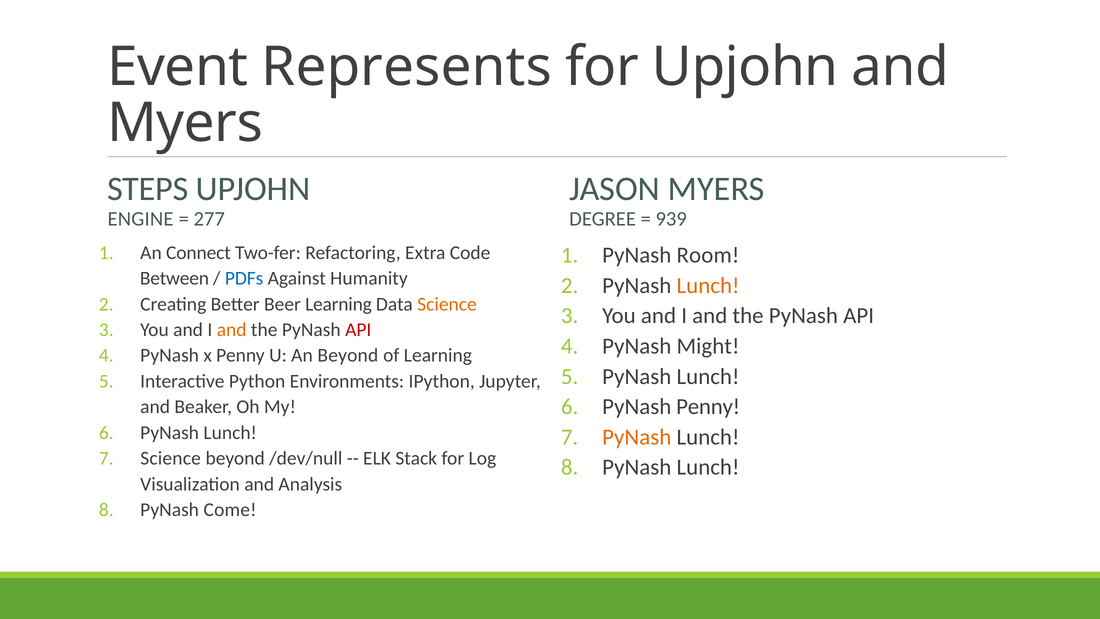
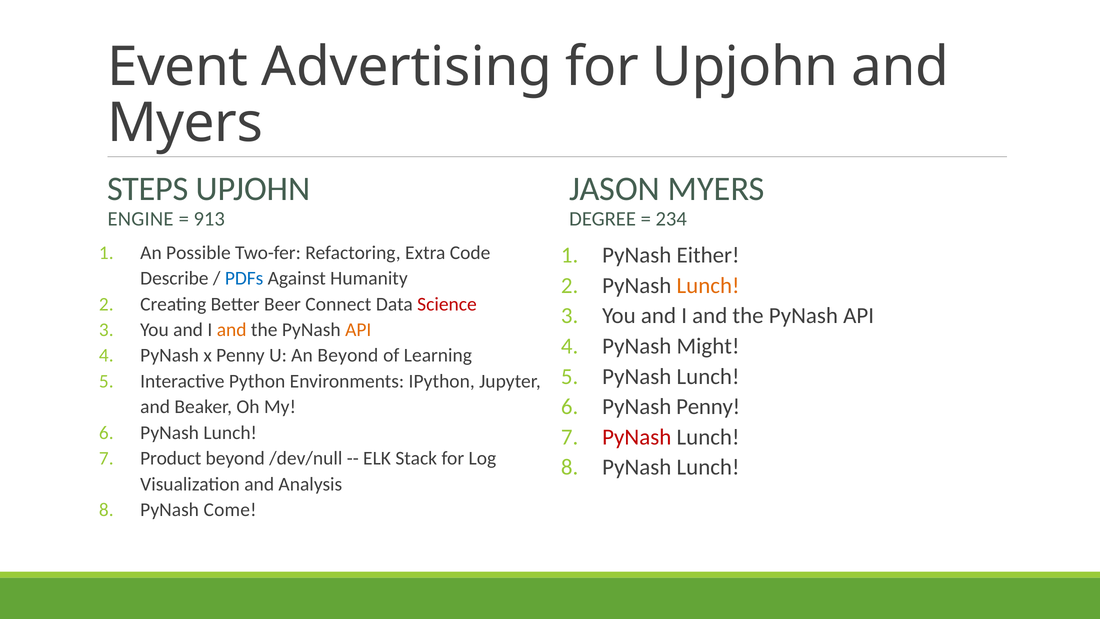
Represents: Represents -> Advertising (407, 67)
277: 277 -> 913 (209, 219)
939: 939 -> 234 (671, 219)
Connect: Connect -> Possible (198, 252)
Room: Room -> Either (708, 255)
Between: Between -> Describe (174, 278)
Beer Learning: Learning -> Connect (338, 304)
Science colour: orange -> red (447, 304)
API colour: red -> orange (358, 330)
PyNash colour: orange -> red (637, 437)
Science: Science -> Product (171, 458)
